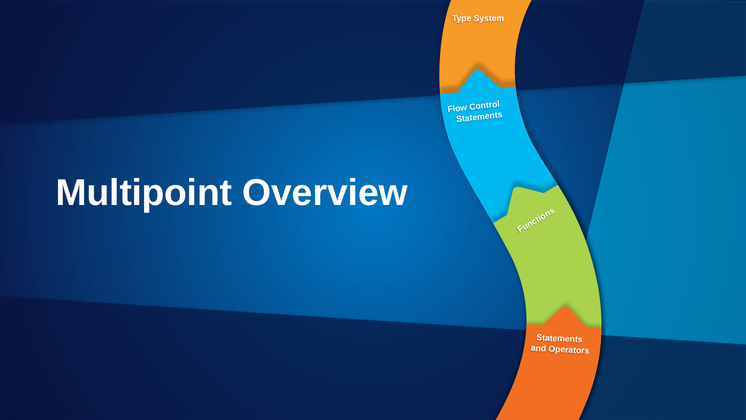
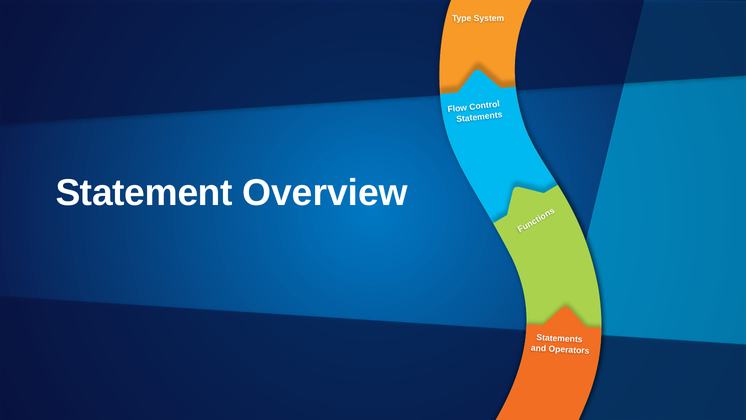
Multipoint: Multipoint -> Statement (144, 193)
